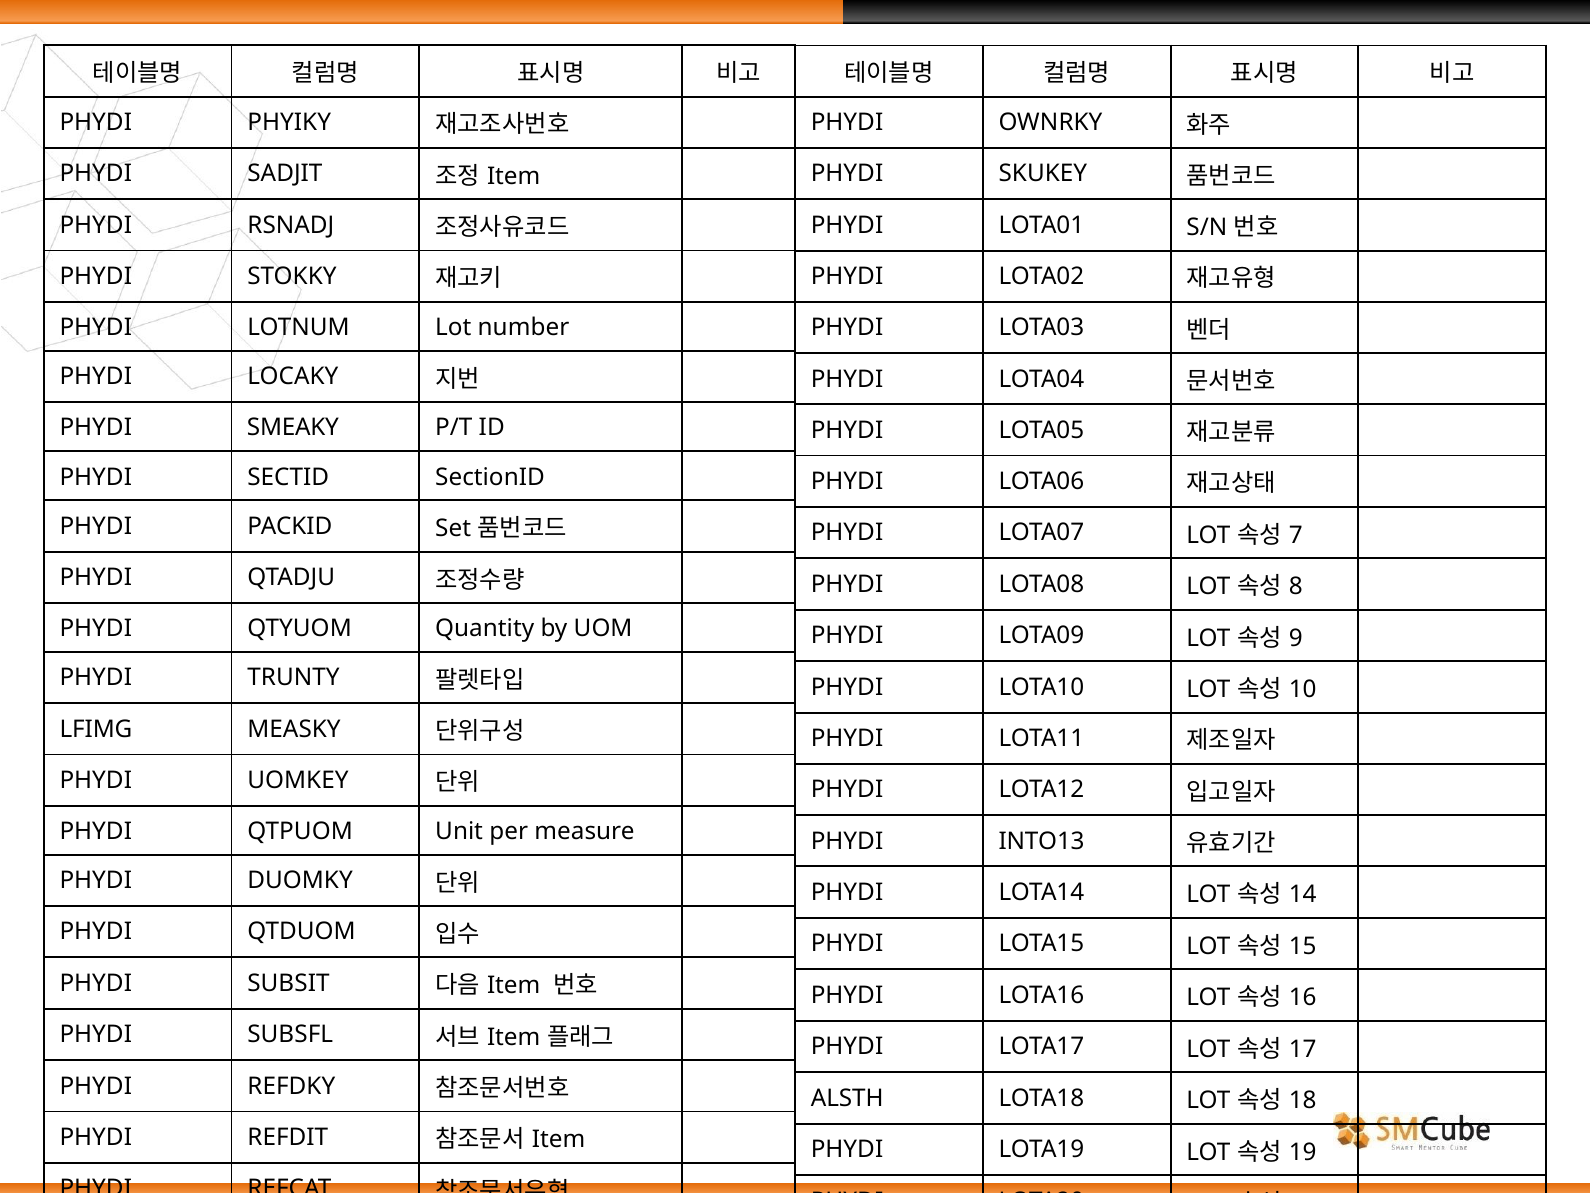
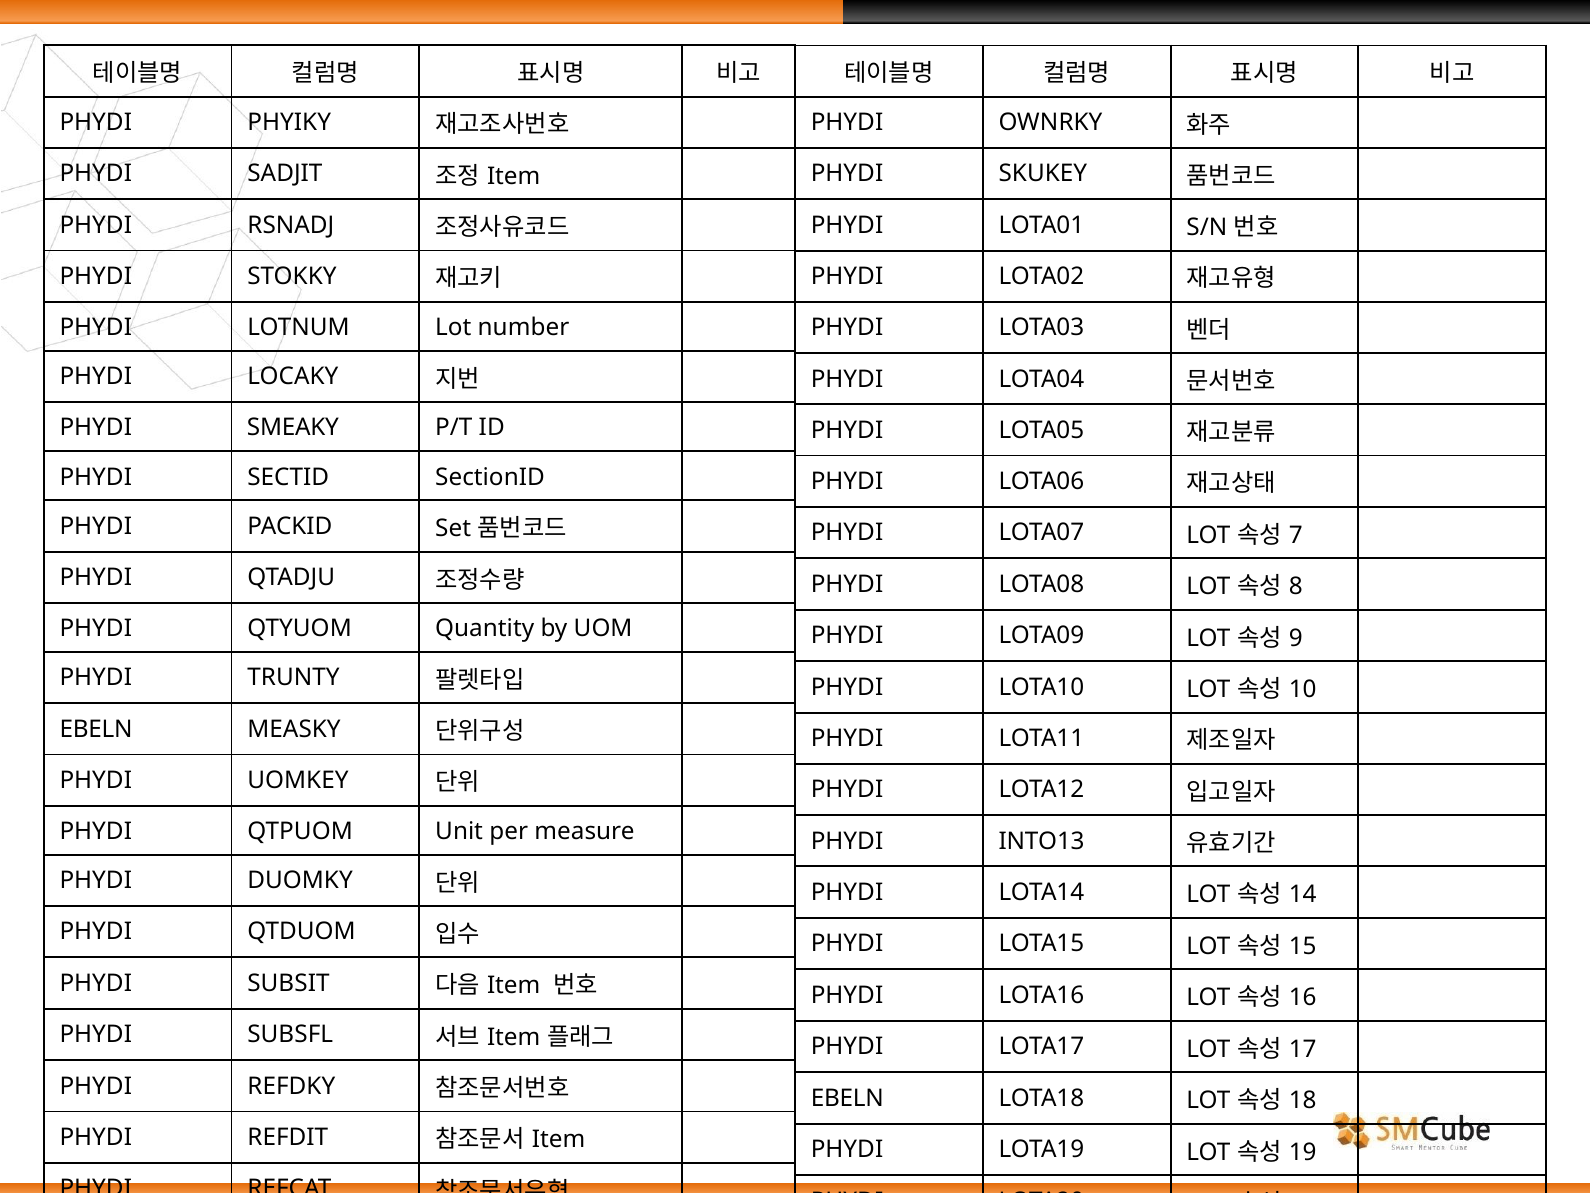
LFIMG: LFIMG -> EBELN (96, 729)
ALSTH: ALSTH -> EBELN (847, 1098)
